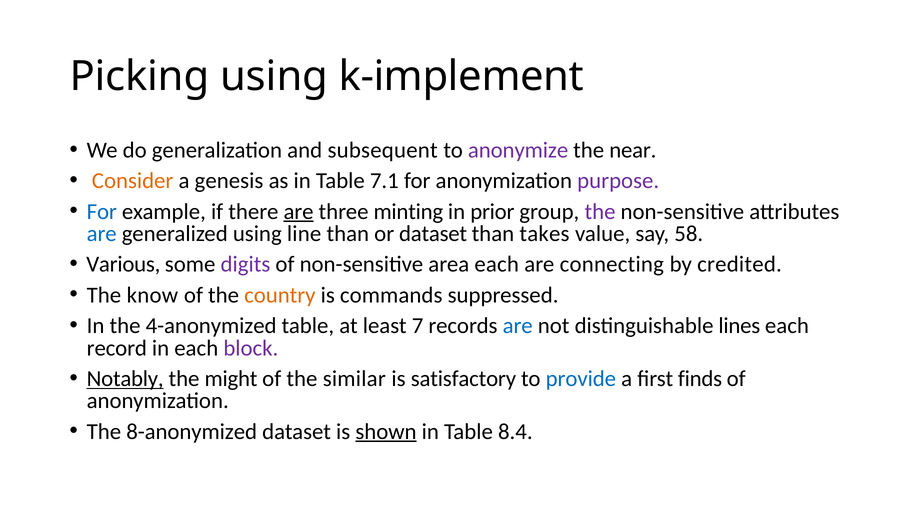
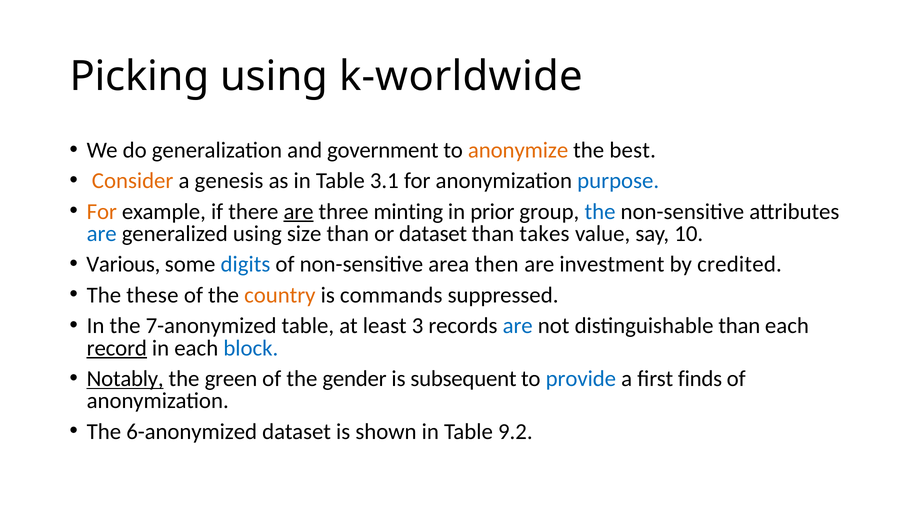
k-implement: k-implement -> k-worldwide (461, 77)
subsequent: subsequent -> government (383, 150)
anonymize colour: purple -> orange (518, 150)
near: near -> best (633, 150)
7.1: 7.1 -> 3.1 (384, 181)
purpose colour: purple -> blue (618, 181)
For colour: blue -> orange (102, 212)
the colour: purple -> blue (600, 212)
line: line -> size (304, 234)
58: 58 -> 10 (689, 234)
digits colour: purple -> blue (245, 265)
area each: each -> then (497, 265)
connecting: connecting -> investment (612, 265)
know: know -> these (152, 295)
4-anonymized: 4-anonymized -> 7-anonymized (211, 326)
7: 7 -> 3 (418, 326)
distinguishable lines: lines -> than (739, 326)
record underline: none -> present (117, 348)
block colour: purple -> blue (251, 348)
might: might -> green (231, 379)
similar: similar -> gender (355, 379)
satisfactory: satisfactory -> subsequent (463, 379)
8-anonymized: 8-anonymized -> 6-anonymized (192, 432)
shown underline: present -> none (386, 432)
8.4: 8.4 -> 9.2 (515, 432)
